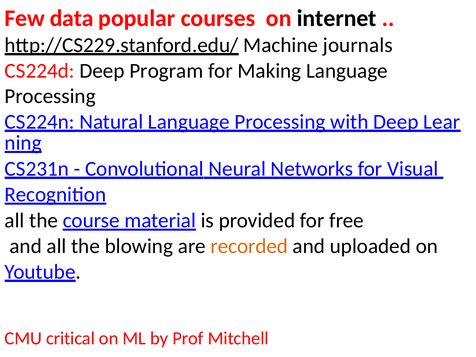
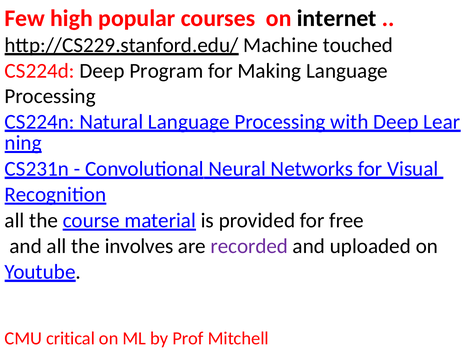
data: data -> high (72, 18)
journals: journals -> touched (358, 45)
blowing: blowing -> involves (139, 246)
recorded colour: orange -> purple (249, 246)
